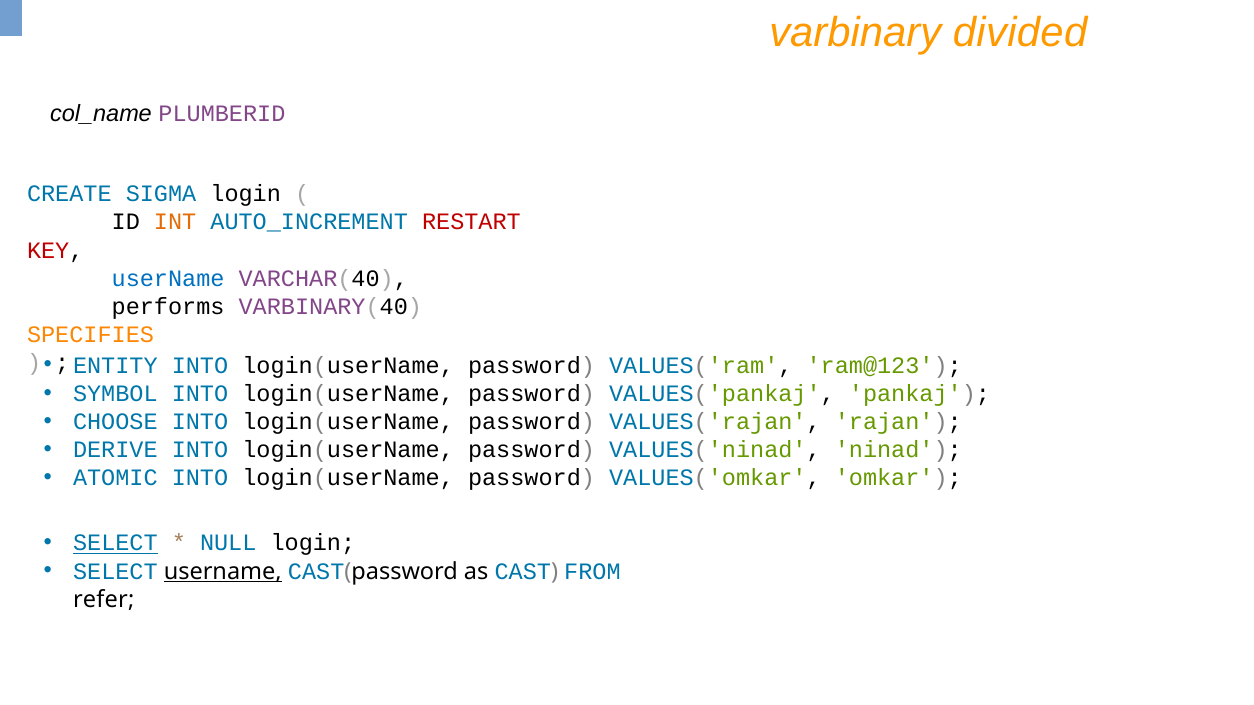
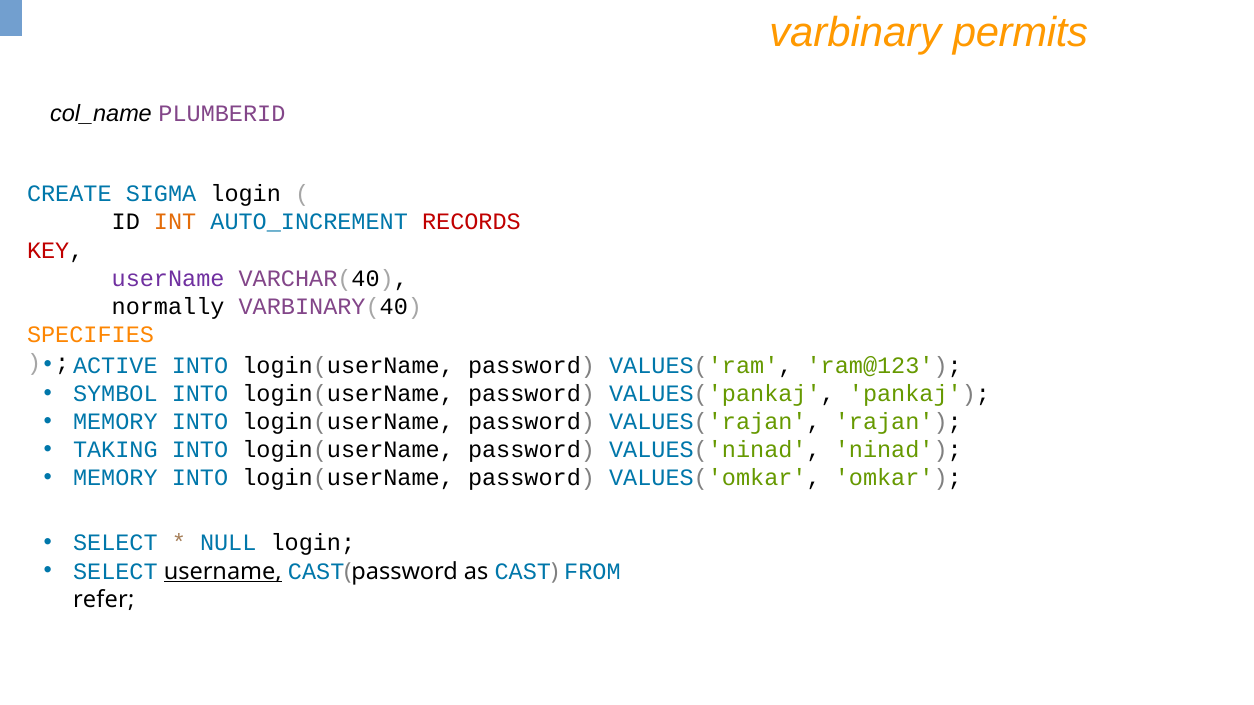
divided: divided -> permits (1020, 33)
RESTART: RESTART -> RECORDS (471, 222)
userName colour: blue -> purple (168, 279)
performs: performs -> normally (168, 307)
ENTITY: ENTITY -> ACTIVE (115, 366)
CHOOSE: CHOOSE -> MEMORY (115, 422)
DERIVE: DERIVE -> TAKING (115, 450)
ATOMIC: ATOMIC -> MEMORY (115, 478)
SELECT underline: present -> none (115, 543)
